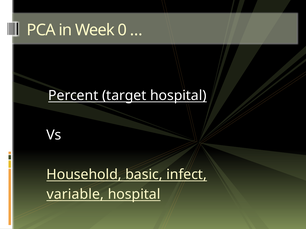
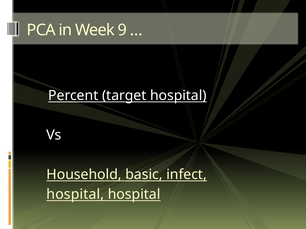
0: 0 -> 9 (122, 30)
variable: variable -> hospital (75, 195)
